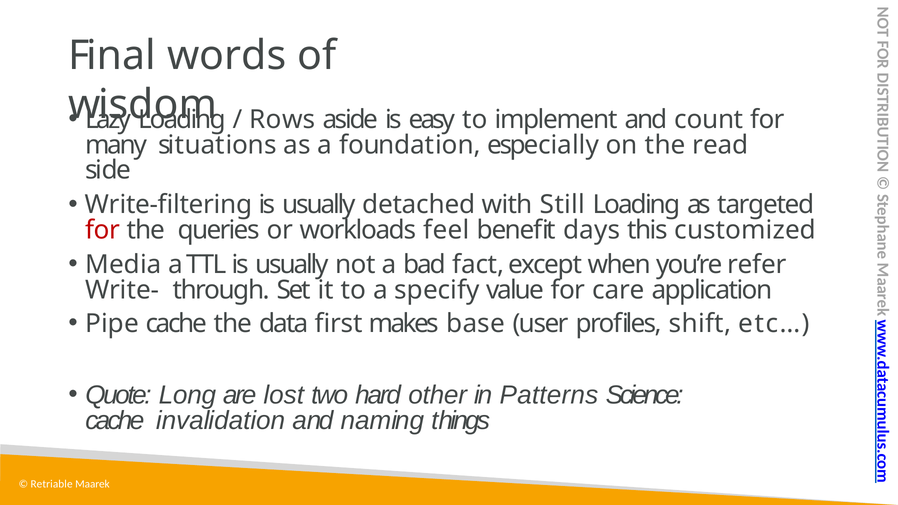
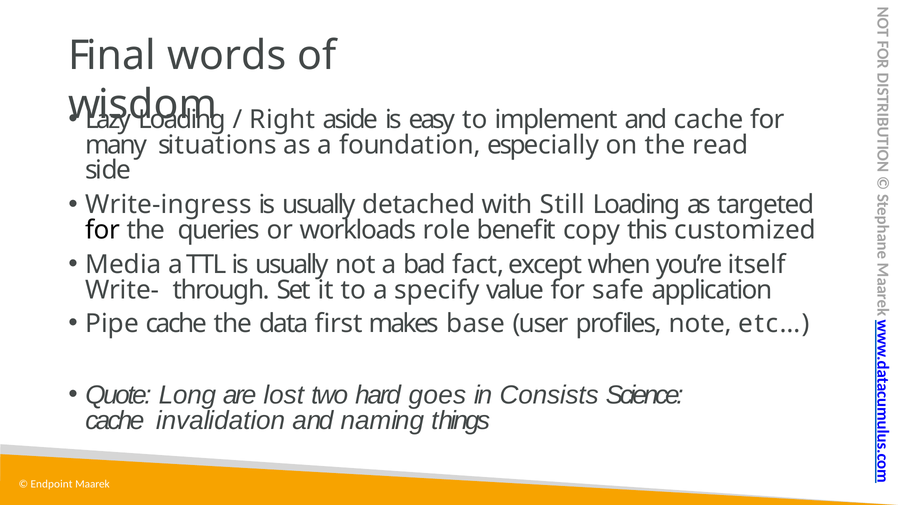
Rows: Rows -> Right (282, 120)
and count: count -> cache (709, 120)
Write-filtering: Write-filtering -> Write-ingress (168, 205)
for colour: red -> black (103, 230)
feel: feel -> role (447, 230)
days: days -> copy (592, 230)
refer: refer -> itself (757, 265)
care: care -> safe (618, 290)
shift: shift -> note (700, 324)
other: other -> goes (437, 395)
Patterns: Patterns -> Consists (549, 395)
Retriable: Retriable -> Endpoint (52, 484)
